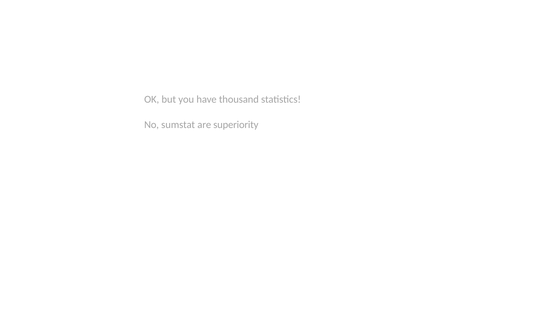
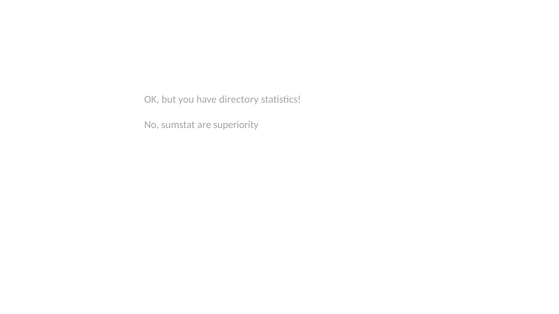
thousand: thousand -> directory (239, 100)
